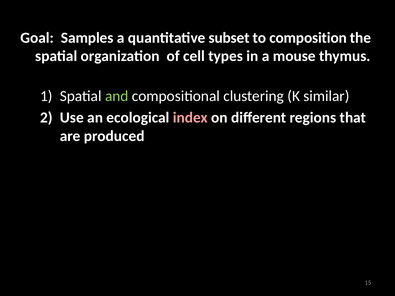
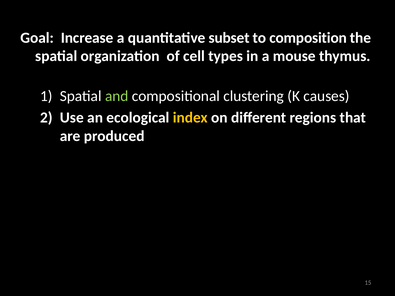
Samples: Samples -> Increase (87, 38)
similar: similar -> causes (326, 96)
index colour: pink -> yellow (190, 118)
